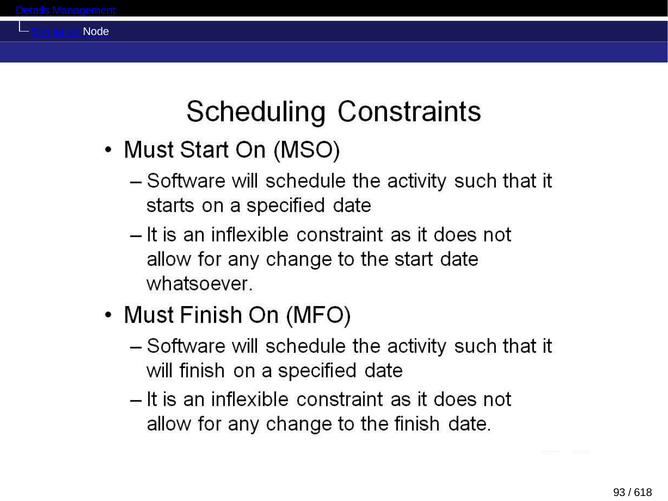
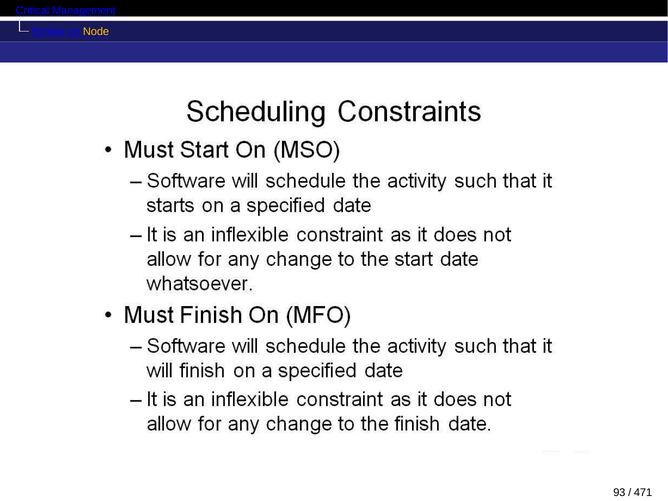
Details: Details -> Critical (32, 11)
Node colour: white -> yellow (96, 32)
618: 618 -> 471 (643, 493)
